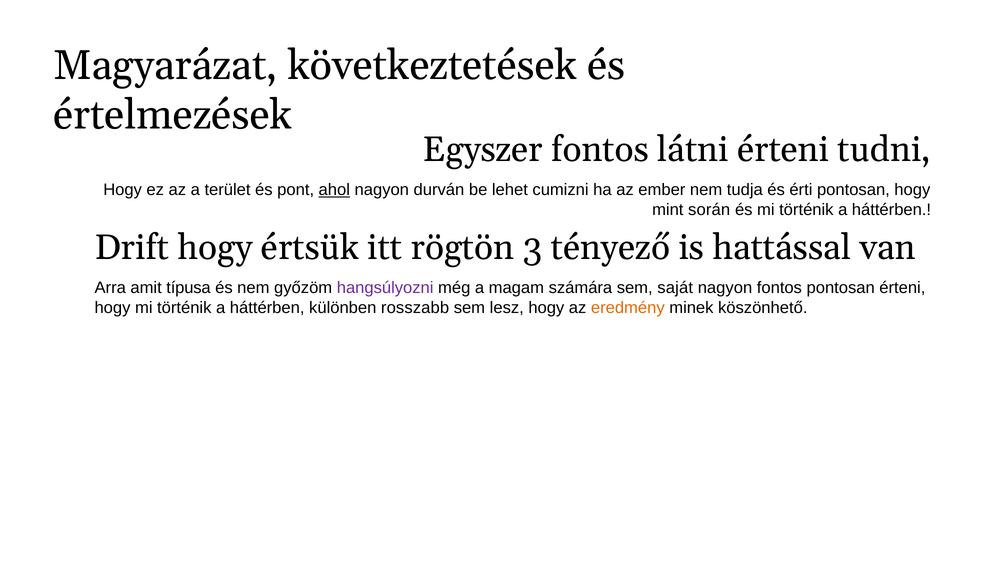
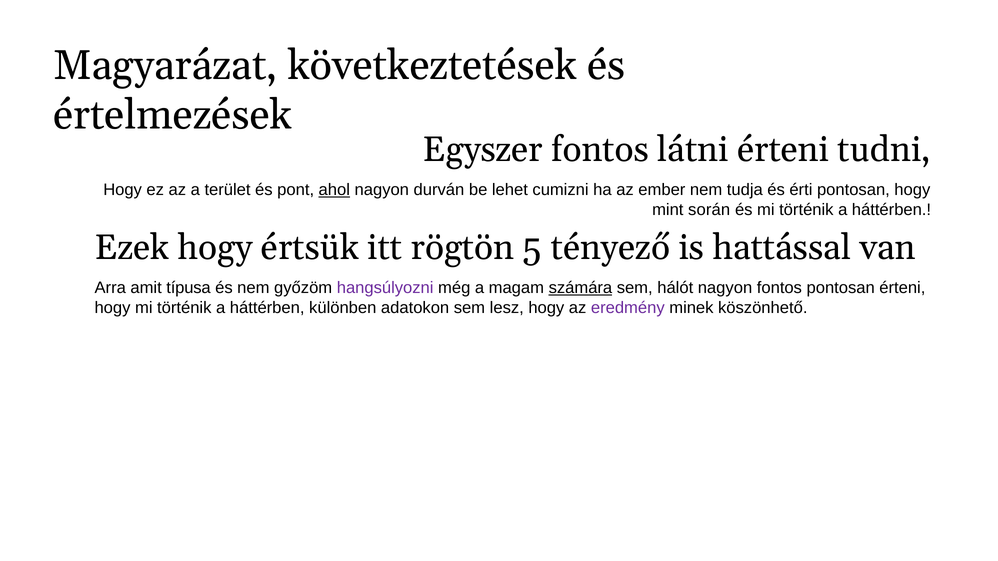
Drift: Drift -> Ezek (132, 248)
3: 3 -> 5 (532, 248)
számára underline: none -> present (580, 288)
saját: saját -> hálót (675, 288)
rosszabb: rosszabb -> adatokon (415, 308)
eredmény colour: orange -> purple (628, 308)
